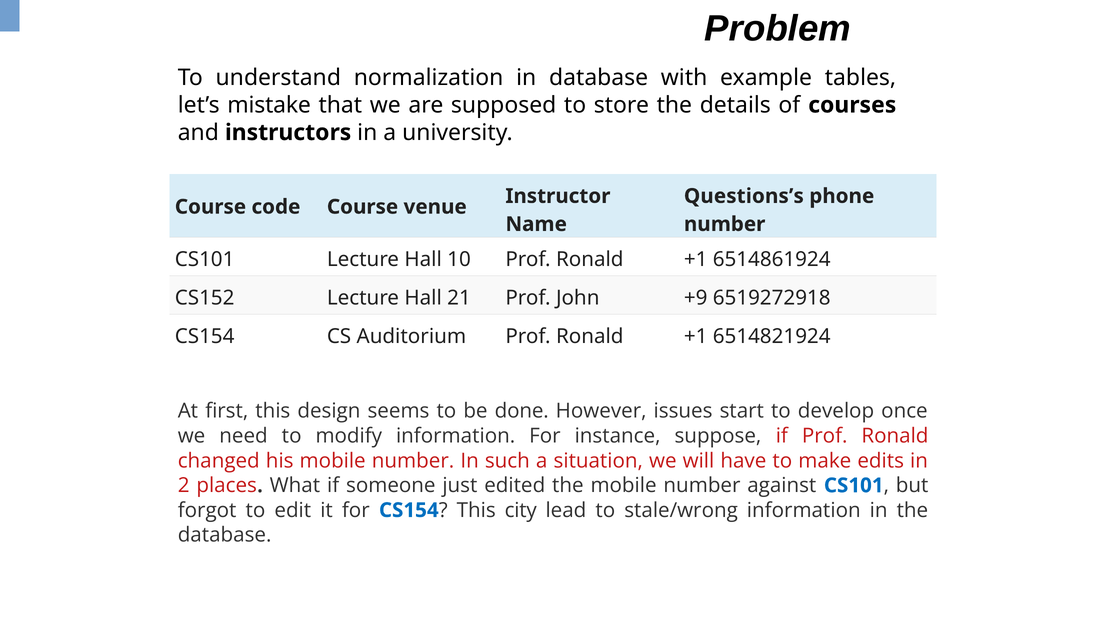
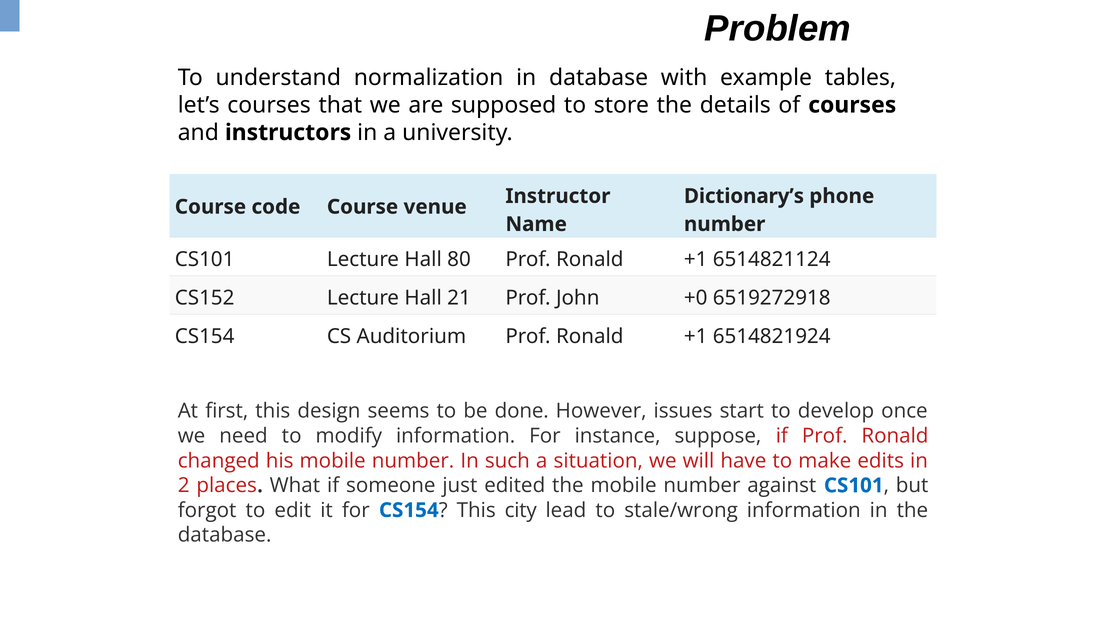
let’s mistake: mistake -> courses (269, 105)
Questions’s: Questions’s -> Dictionary’s (744, 196)
10: 10 -> 80 (459, 259)
6514861924: 6514861924 -> 6514821124 (772, 259)
+9: +9 -> +0 (696, 298)
